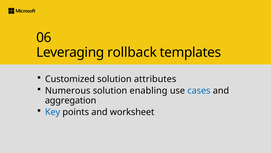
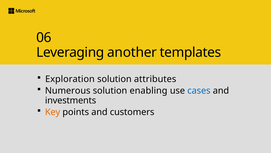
rollback: rollback -> another (132, 52)
Customized: Customized -> Exploration (70, 79)
aggregation: aggregation -> investments (71, 100)
Key colour: blue -> orange (53, 112)
worksheet: worksheet -> customers (132, 112)
